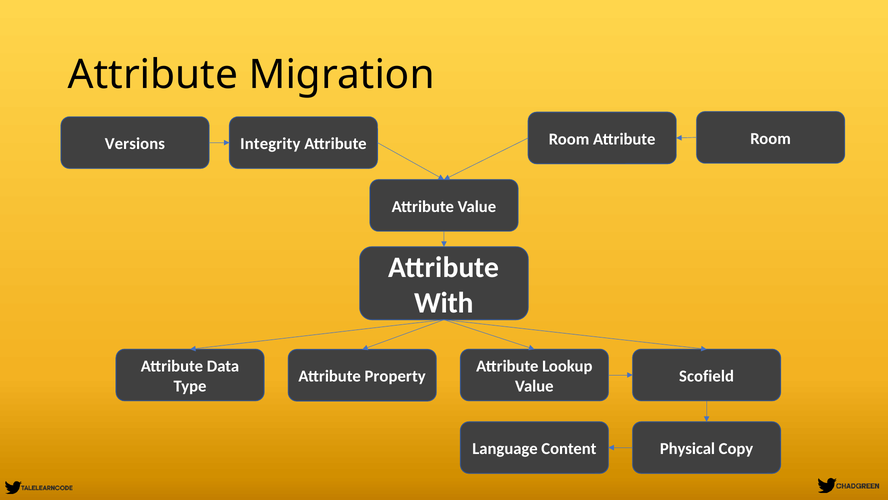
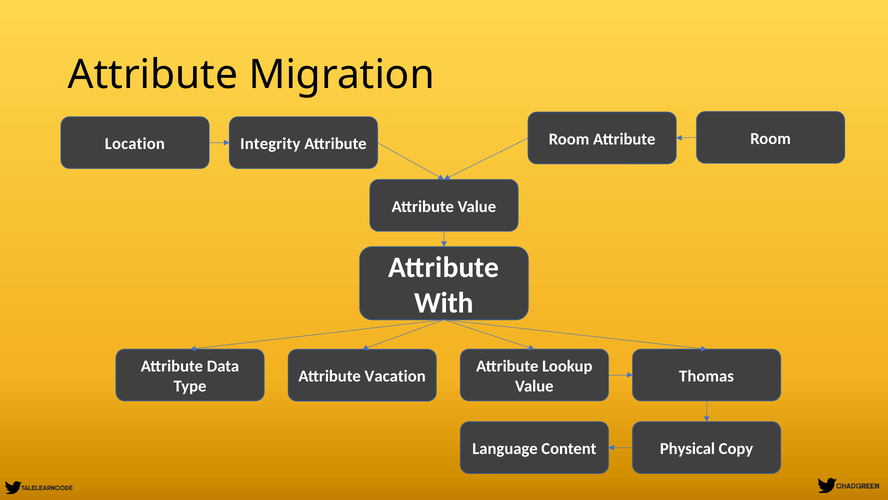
Versions: Versions -> Location (135, 144)
Scofield: Scofield -> Thomas (707, 376)
Property: Property -> Vacation (395, 376)
